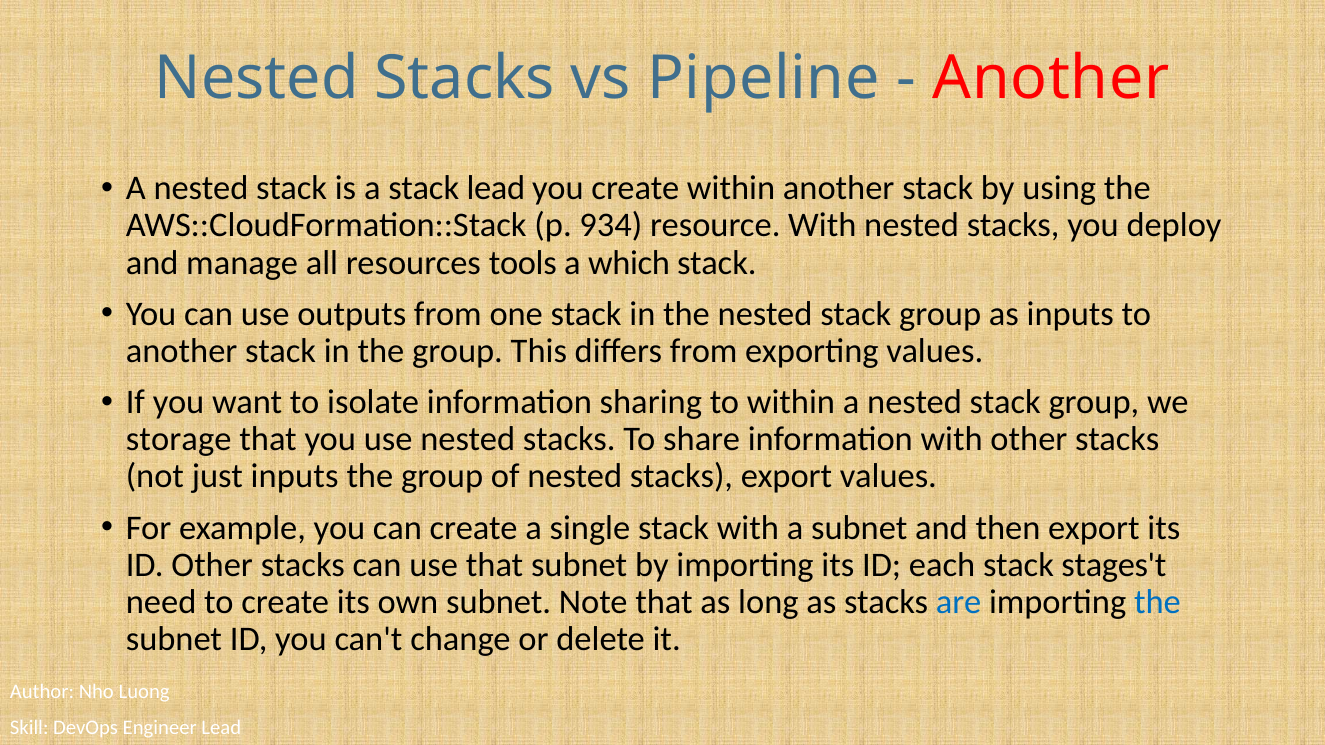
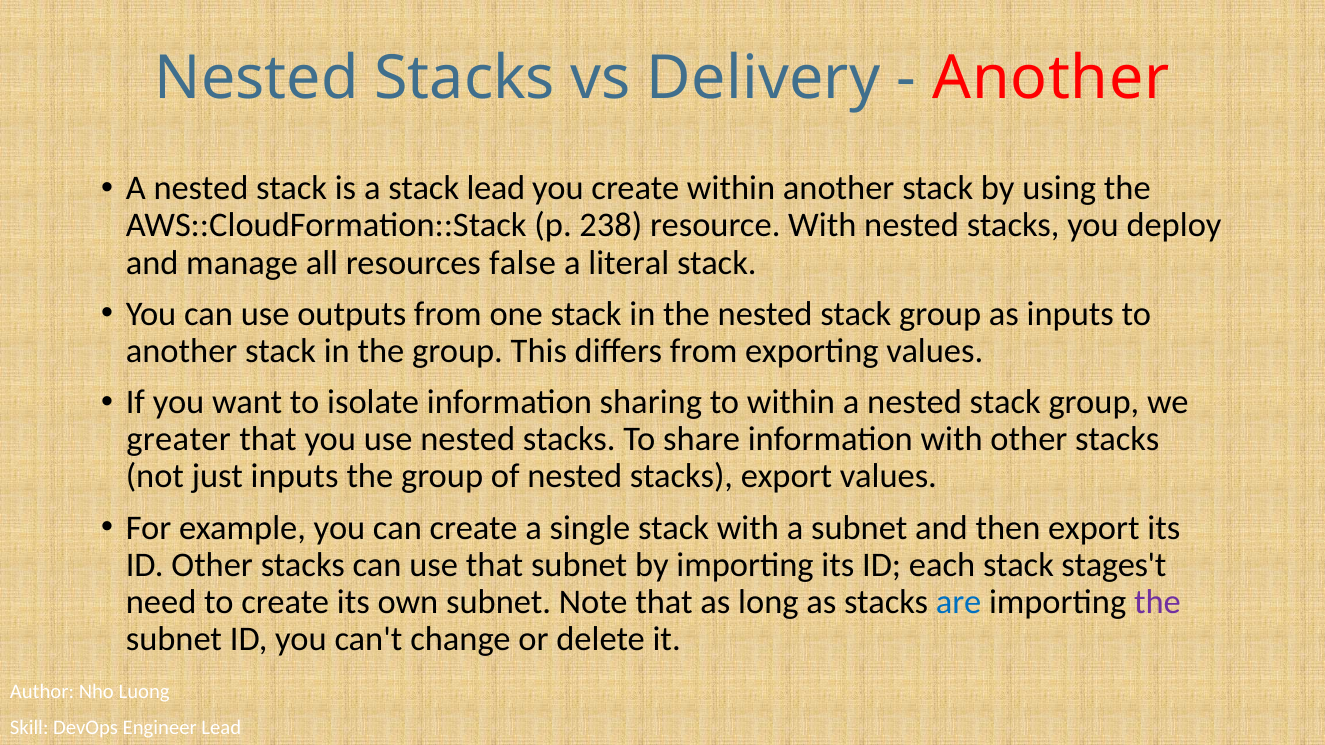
Pipeline: Pipeline -> Delivery (764, 78)
934: 934 -> 238 (611, 226)
tools: tools -> false (522, 263)
which: which -> literal (629, 263)
storage: storage -> greater (179, 440)
the colour: blue -> purple (1157, 602)
